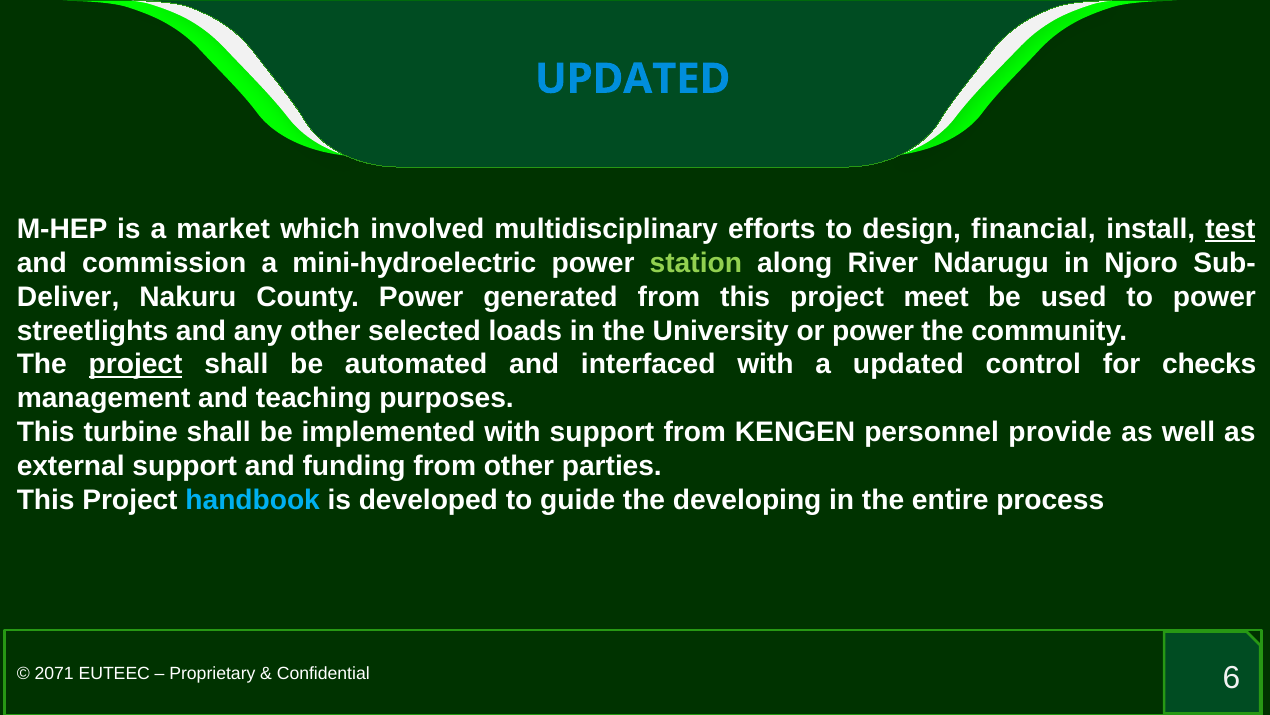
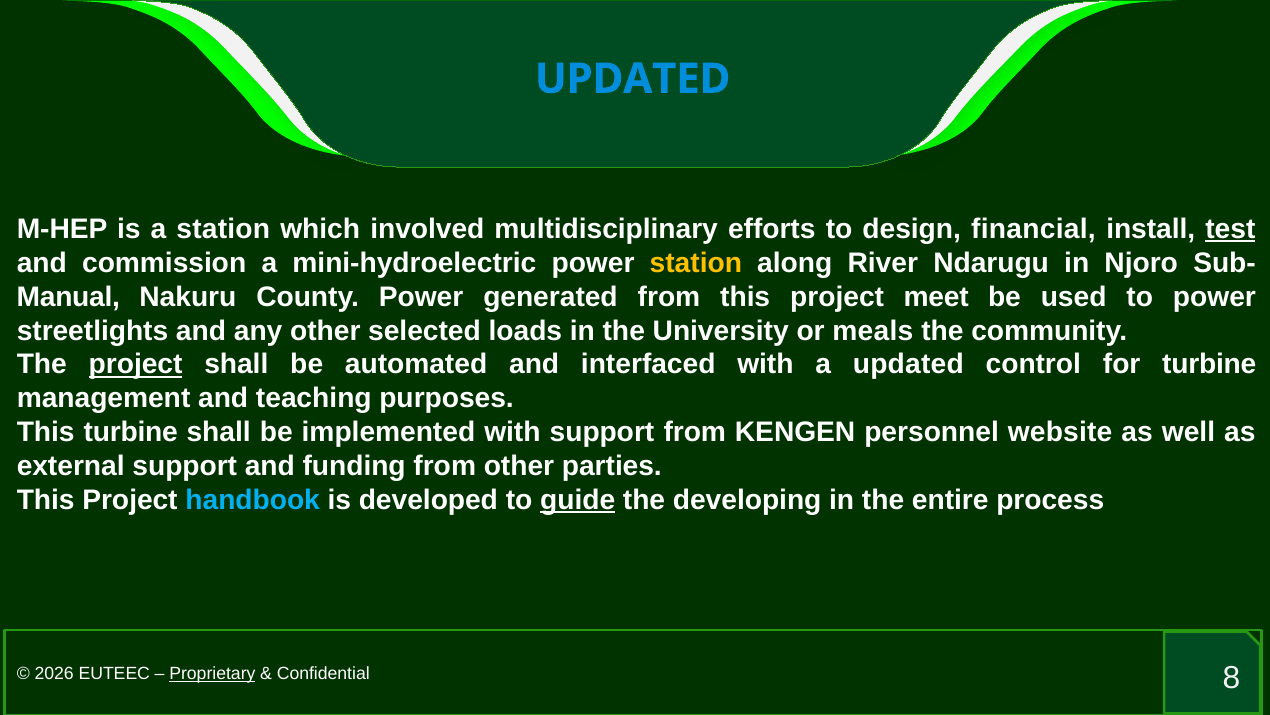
a market: market -> station (223, 229)
station colour: light green -> yellow (696, 263)
Deliver: Deliver -> Manual (68, 297)
or power: power -> meals (873, 330)
for checks: checks -> turbine (1209, 364)
provide: provide -> website (1060, 432)
guide underline: none -> present (578, 500)
2071: 2071 -> 2026 (54, 673)
Proprietary underline: none -> present (212, 673)
6: 6 -> 8 (1232, 677)
